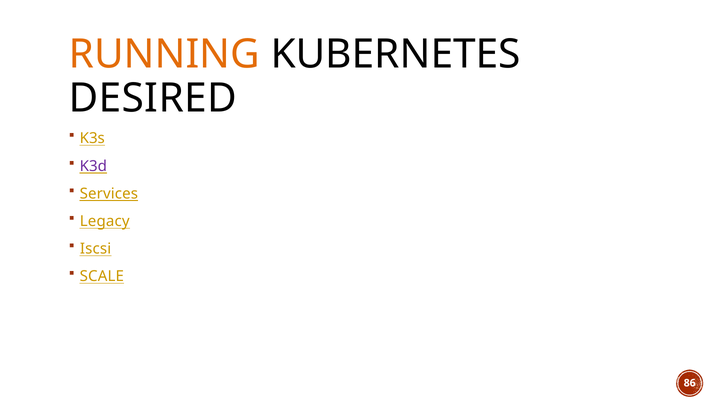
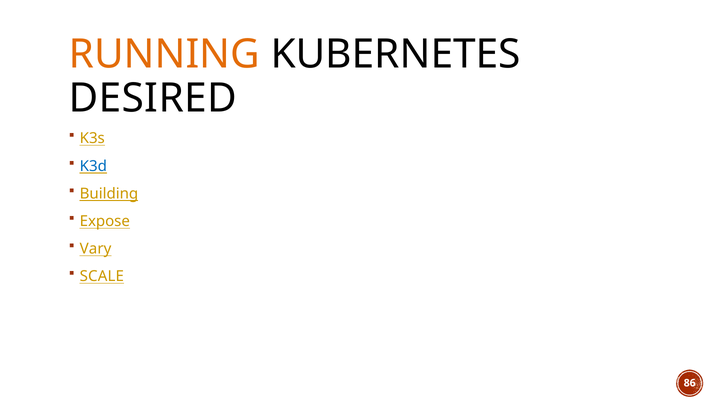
K3d colour: purple -> blue (93, 166)
Services: Services -> Building (109, 194)
Legacy: Legacy -> Expose (105, 221)
Iscsi: Iscsi -> Vary (96, 249)
